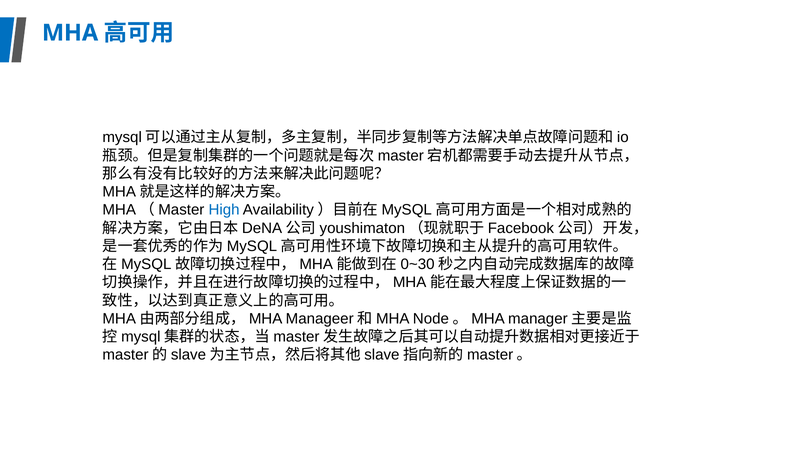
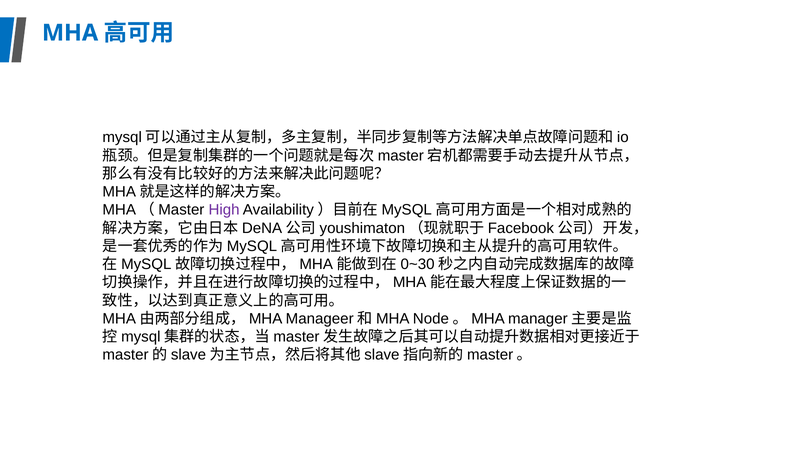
High colour: blue -> purple (224, 210)
